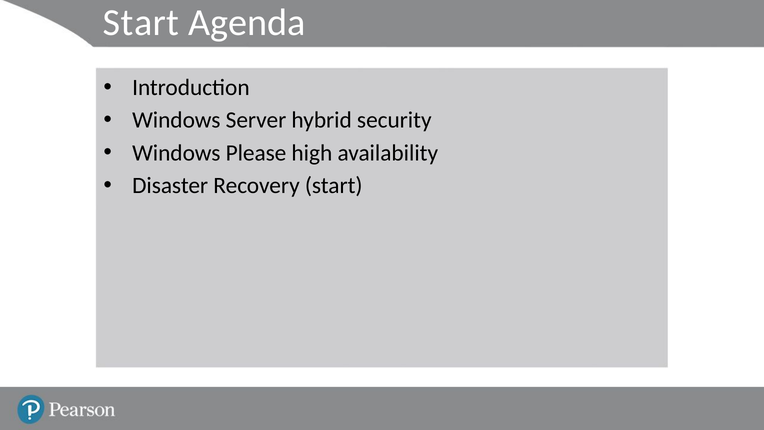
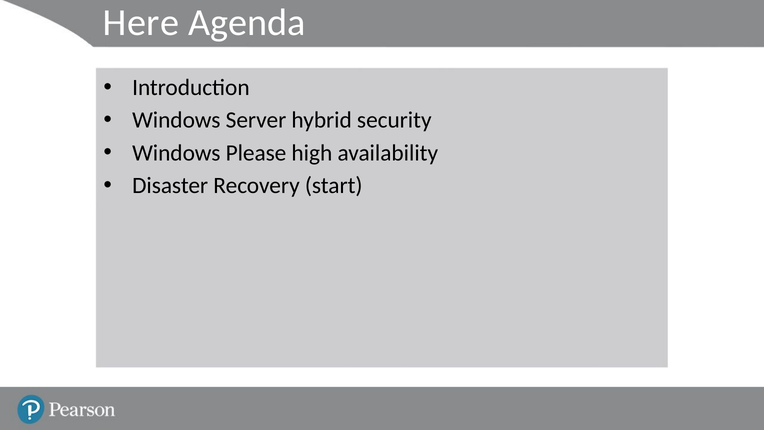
Start: Start -> Here (141, 23)
